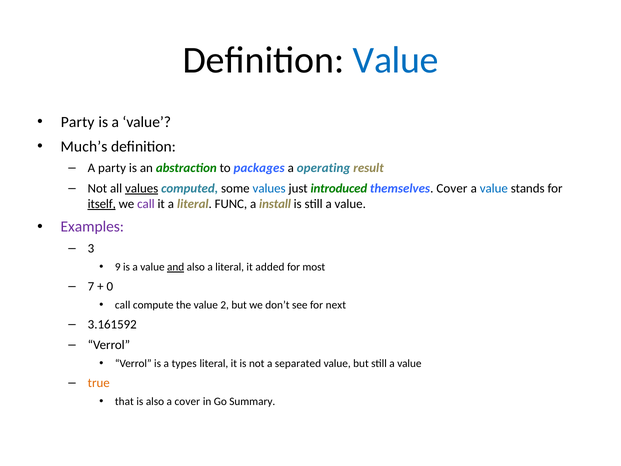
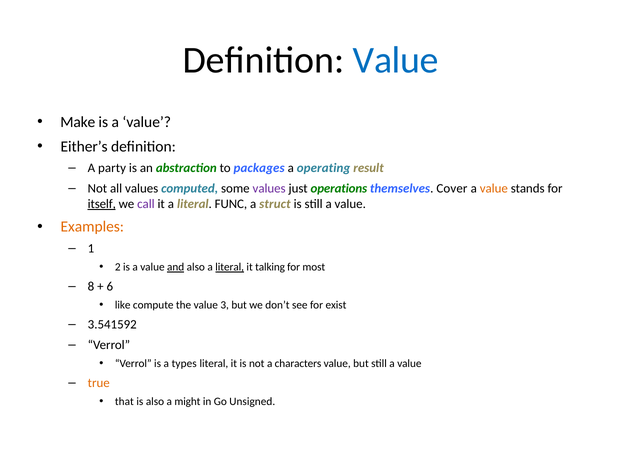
Party: Party -> Make (78, 122)
Much’s: Much’s -> Either’s (84, 146)
values underline: present -> none (142, 188)
values colour: blue -> purple (269, 188)
introduced: introduced -> operations (339, 188)
value colour: blue -> orange (494, 188)
install: install -> struct (275, 204)
Examples colour: purple -> orange (92, 227)
3: 3 -> 1 (91, 248)
9: 9 -> 2 (118, 267)
literal underline: none -> present (230, 267)
added: added -> talking (270, 267)
7: 7 -> 8 (91, 286)
0: 0 -> 6 (110, 286)
call: call -> like (123, 305)
2: 2 -> 3 (225, 305)
next: next -> exist (336, 305)
3.161592: 3.161592 -> 3.541592 (112, 324)
separated: separated -> characters (298, 363)
a cover: cover -> might (187, 401)
Summary: Summary -> Unsigned (252, 401)
